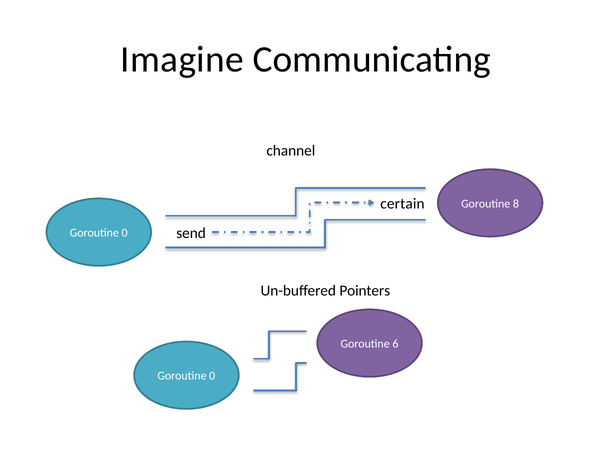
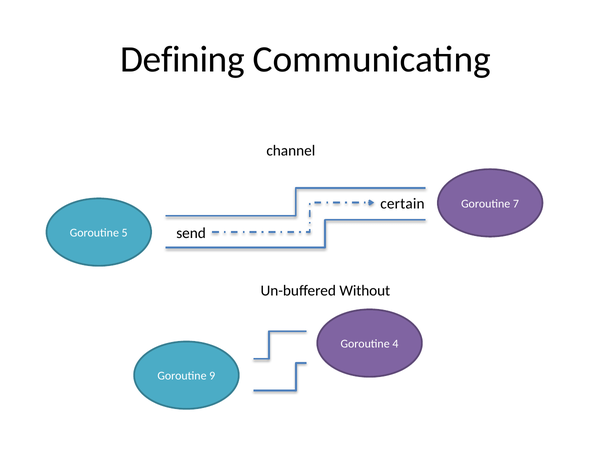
Imagine: Imagine -> Defining (182, 59)
8: 8 -> 7 (516, 204)
0: 0 -> 5 (125, 233)
Pointers: Pointers -> Without (365, 291)
6: 6 -> 4 (395, 344)
0: 0 -> 9 (212, 376)
